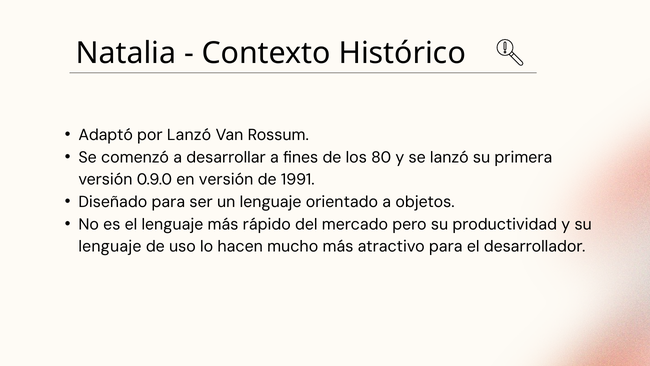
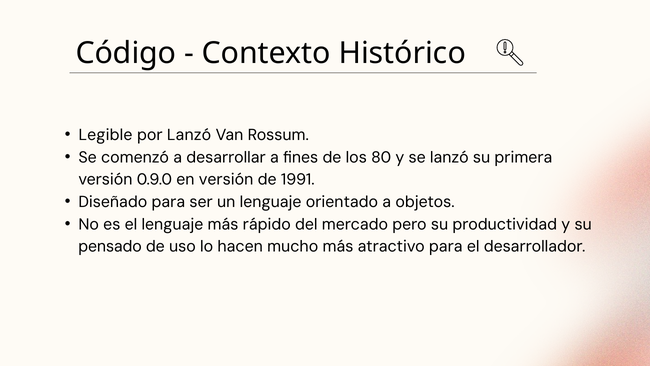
Natalia: Natalia -> Código (126, 53)
Adaptó: Adaptó -> Legible (106, 135)
lenguaje: lenguaje -> pensado (110, 246)
